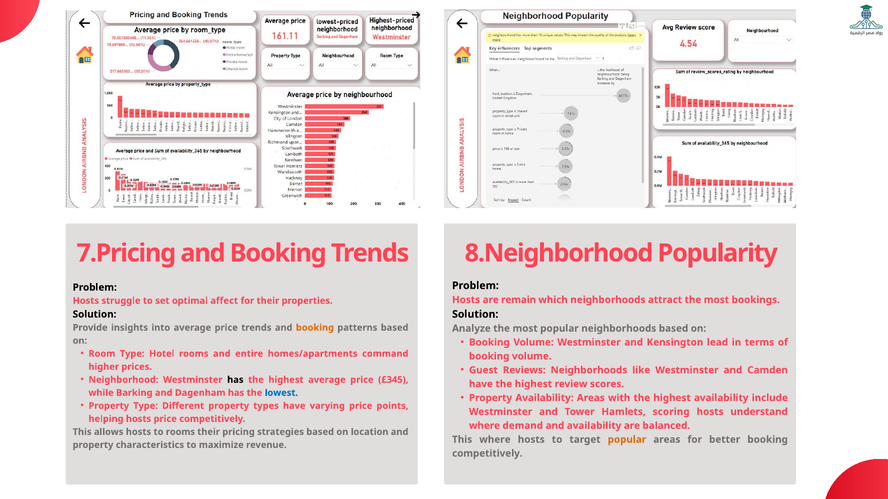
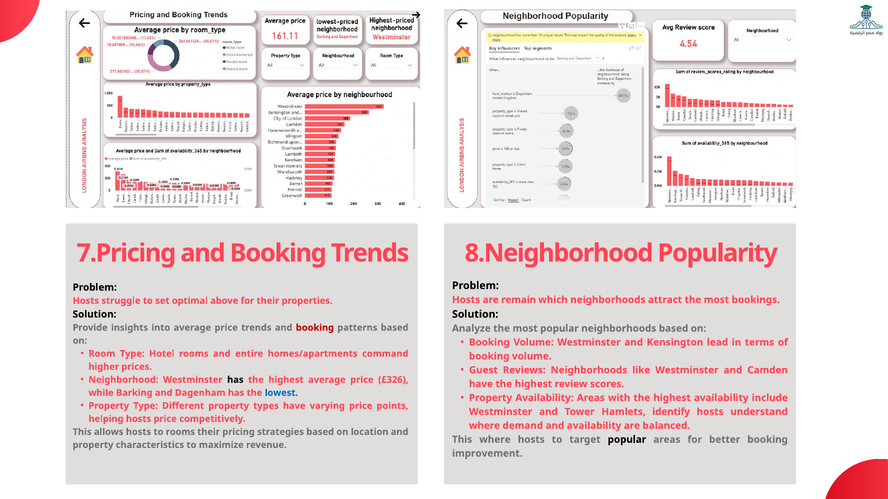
affect: affect -> above (224, 301)
booking colour: orange -> red (315, 328)
£345: £345 -> £326 (393, 380)
scoring: scoring -> identify (671, 412)
popular colour: orange -> black (627, 440)
competitively: competitively -> improvement (487, 454)
